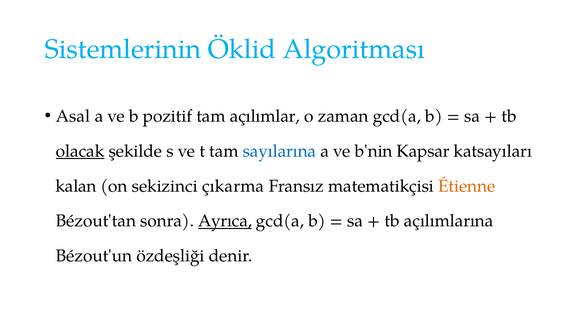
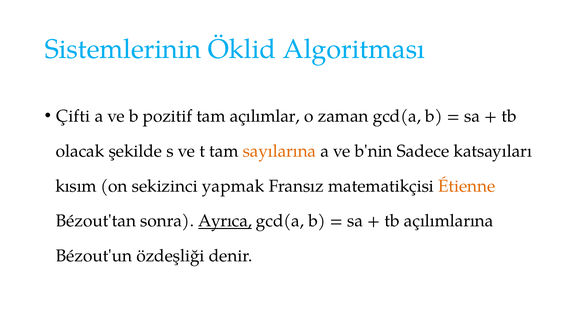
Asal: Asal -> Çifti (73, 116)
olacak underline: present -> none (80, 151)
sayılarına colour: blue -> orange (280, 151)
Kapsar: Kapsar -> Sadece (423, 151)
kalan: kalan -> kısım (76, 186)
çıkarma: çıkarma -> yapmak (233, 186)
